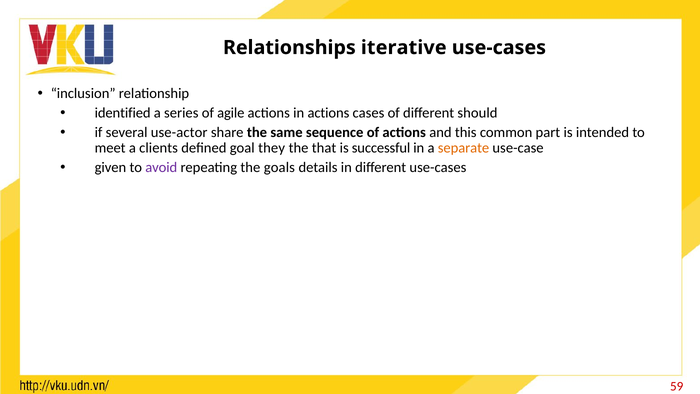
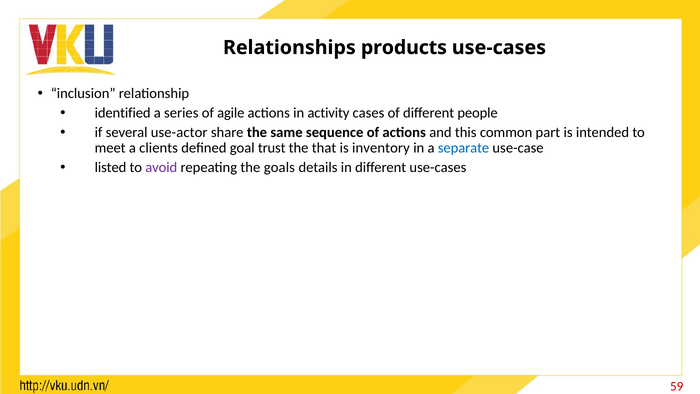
iterative: iterative -> products (404, 48)
in actions: actions -> activity (328, 113)
should: should -> people (478, 113)
they: they -> trust (272, 148)
successful: successful -> inventory (381, 148)
separate colour: orange -> blue (464, 148)
given: given -> listed (110, 167)
